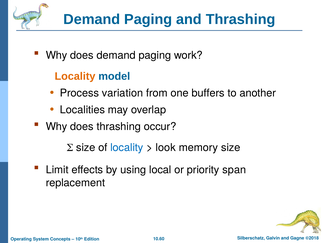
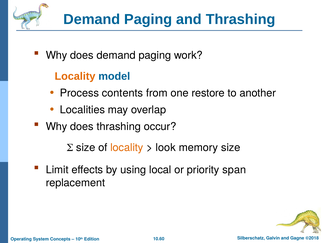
variation: variation -> contents (122, 93)
buffers: buffers -> restore (208, 93)
locality colour: blue -> orange (127, 148)
